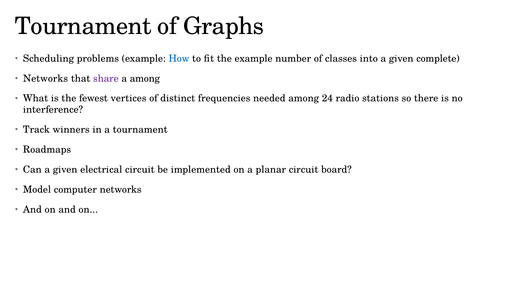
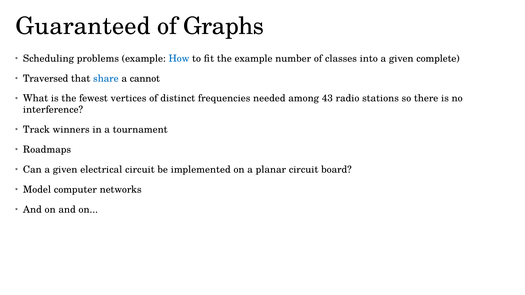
Tournament: Tournament -> Guaranteed (83, 26)
Networks: Networks -> Traversed (46, 79)
share colour: purple -> blue (106, 79)
a among: among -> cannot (145, 79)
24: 24 -> 43 (327, 99)
